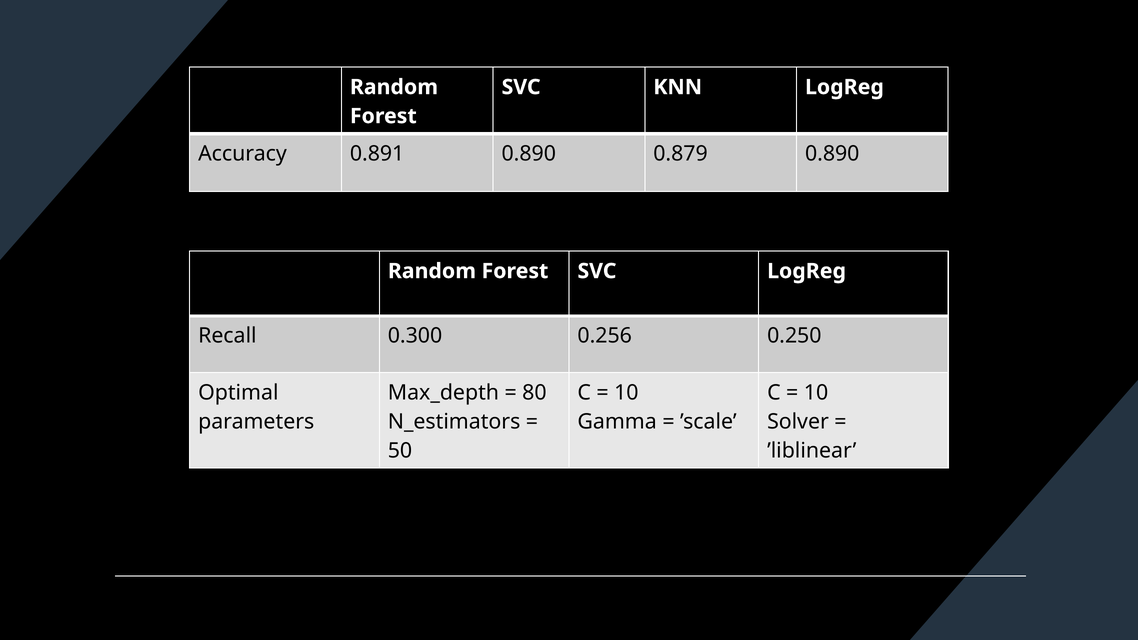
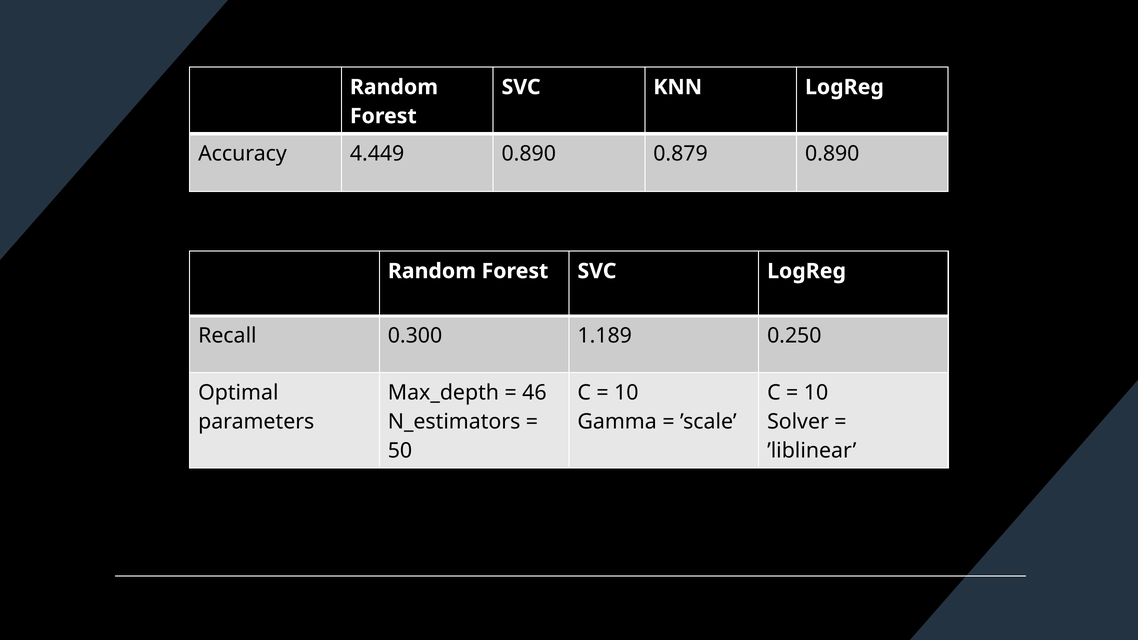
0.891: 0.891 -> 4.449 (377, 154)
0.256: 0.256 -> 1.189 (605, 336)
80: 80 -> 46 (534, 393)
